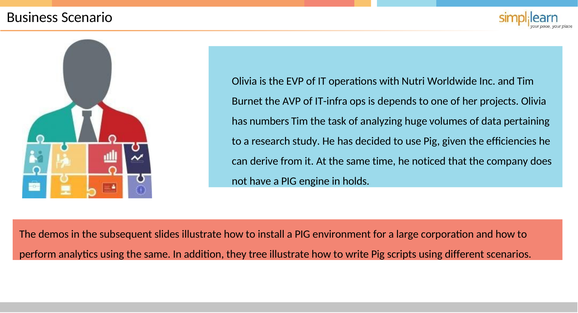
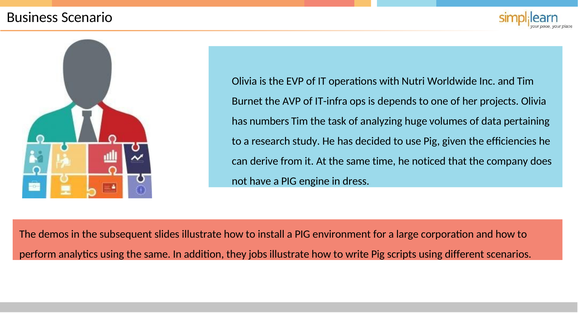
holds: holds -> dress (356, 182)
tree: tree -> jobs (258, 255)
